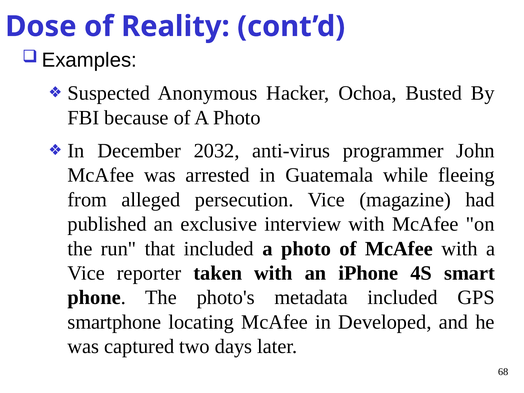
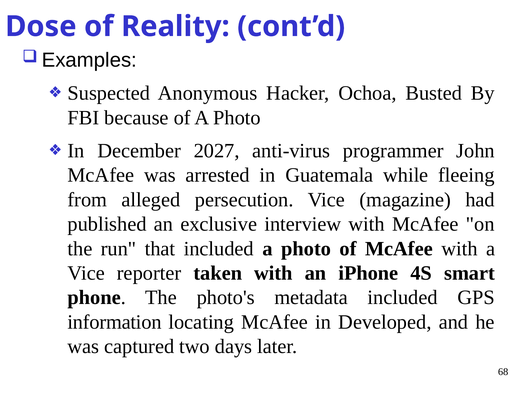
2032: 2032 -> 2027 (217, 151)
smartphone: smartphone -> information (115, 322)
